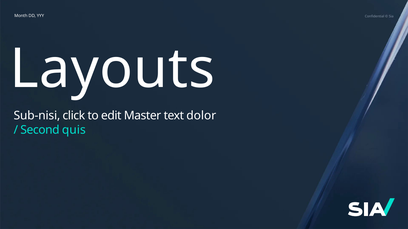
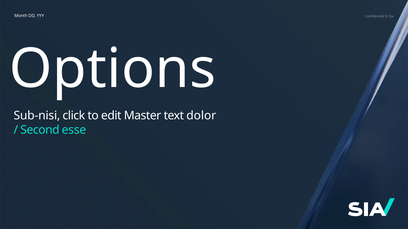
Layouts: Layouts -> Options (113, 69)
quis: quis -> esse (74, 130)
